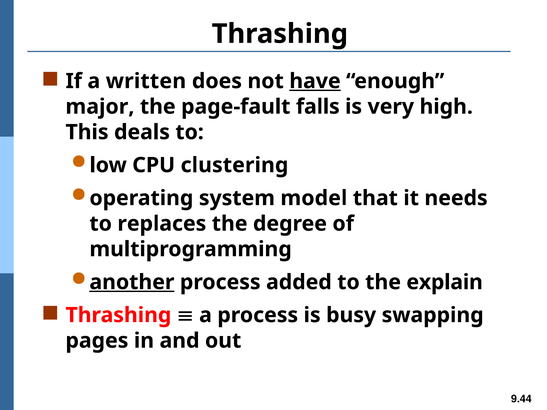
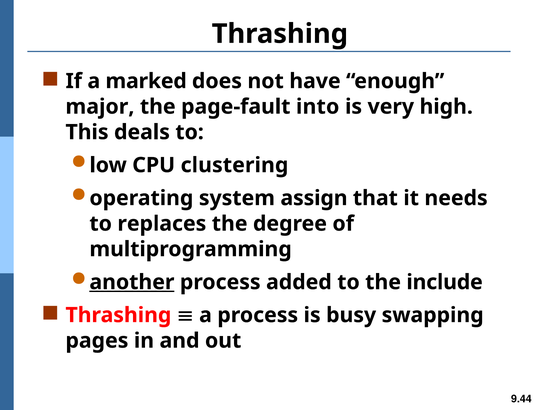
written: written -> marked (146, 81)
have underline: present -> none (315, 81)
falls: falls -> into (318, 107)
model: model -> assign (314, 198)
explain: explain -> include (445, 282)
